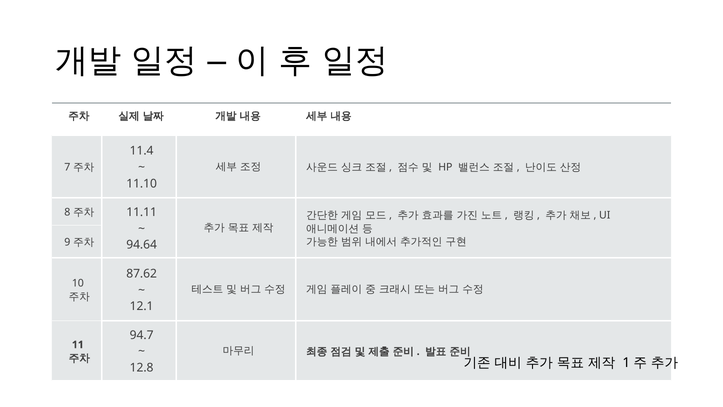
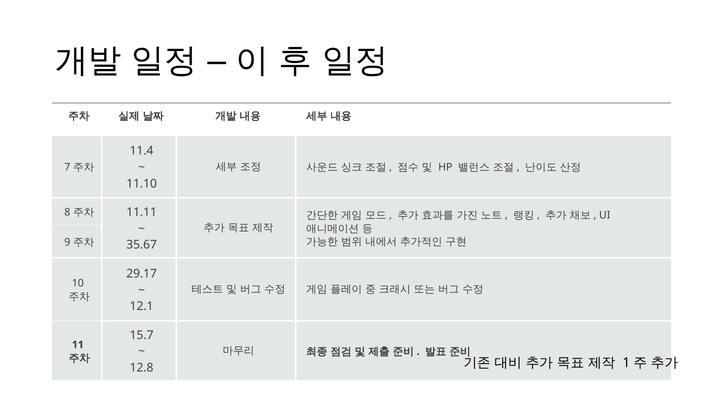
94.64: 94.64 -> 35.67 (142, 245)
87.62: 87.62 -> 29.17 (142, 273)
94.7: 94.7 -> 15.7 (142, 335)
